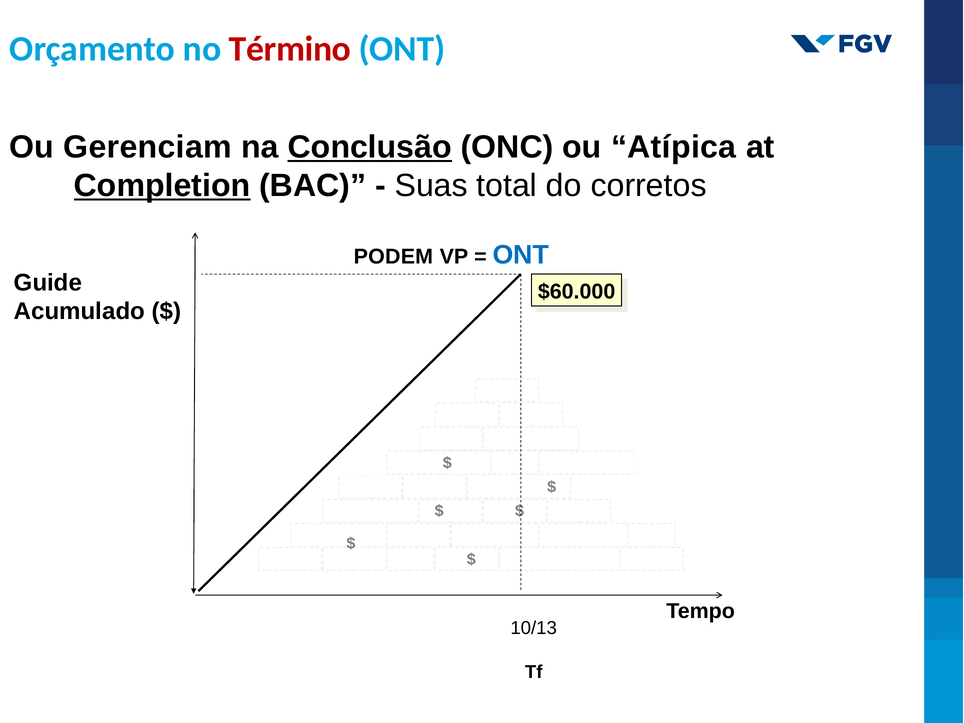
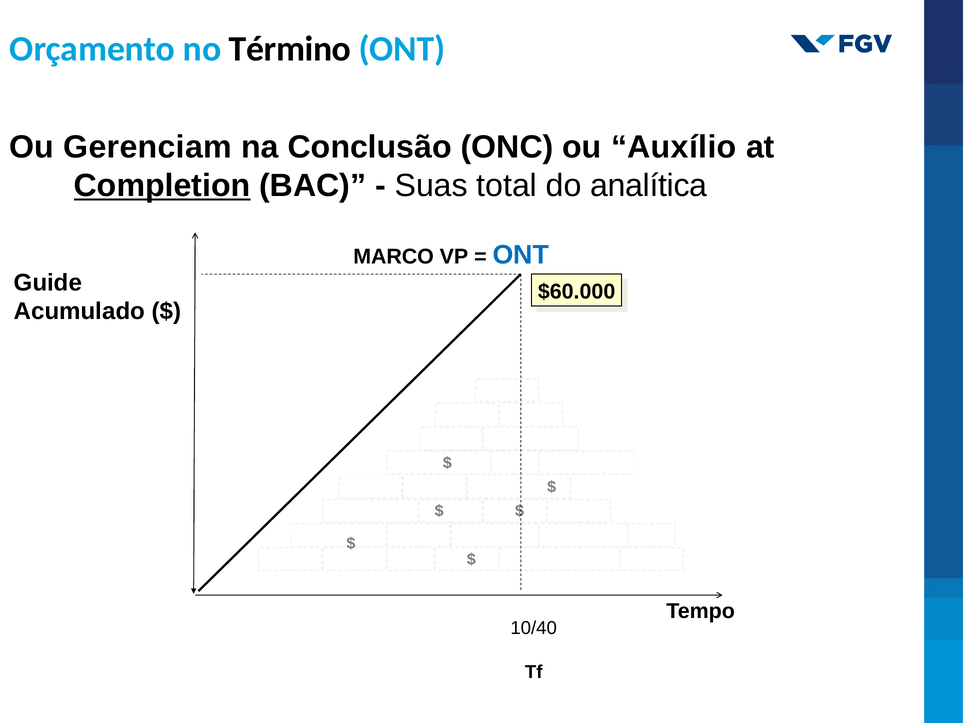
Término colour: red -> black (290, 49)
Conclusão underline: present -> none (370, 147)
Atípica: Atípica -> Auxílio (674, 147)
corretos: corretos -> analítica (649, 186)
PODEM: PODEM -> MARCO (394, 257)
10/13: 10/13 -> 10/40 (534, 628)
